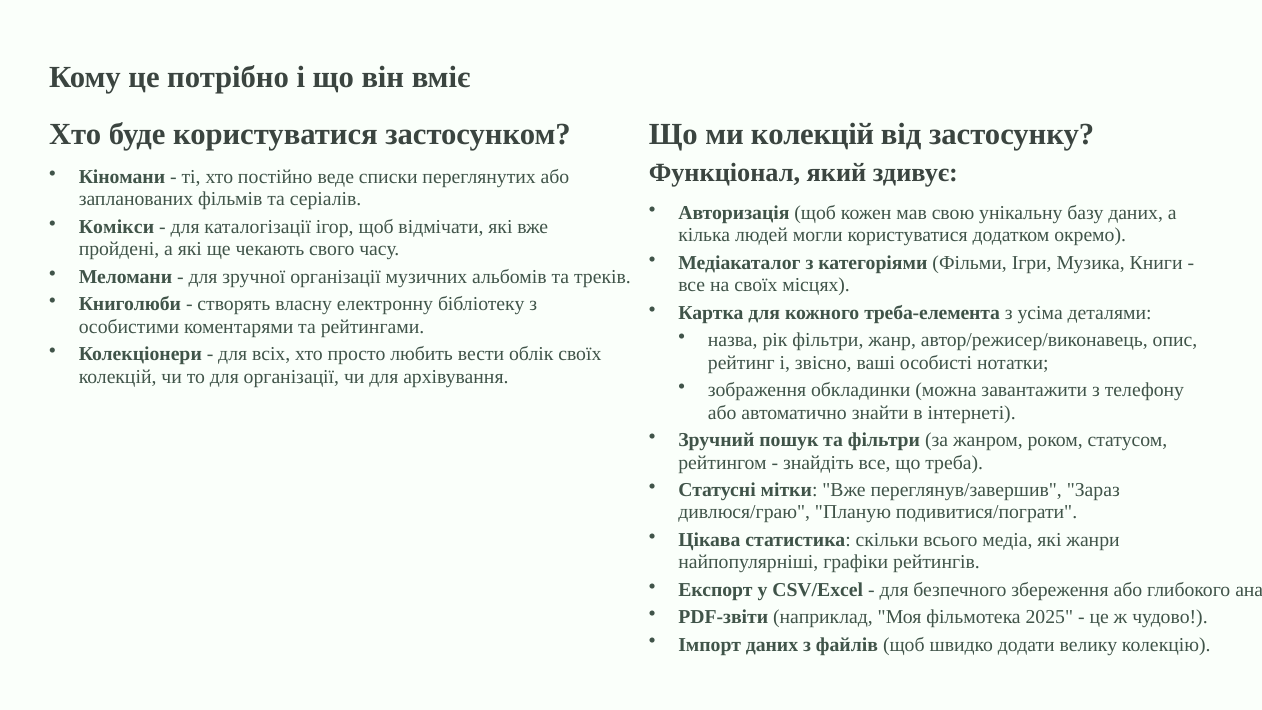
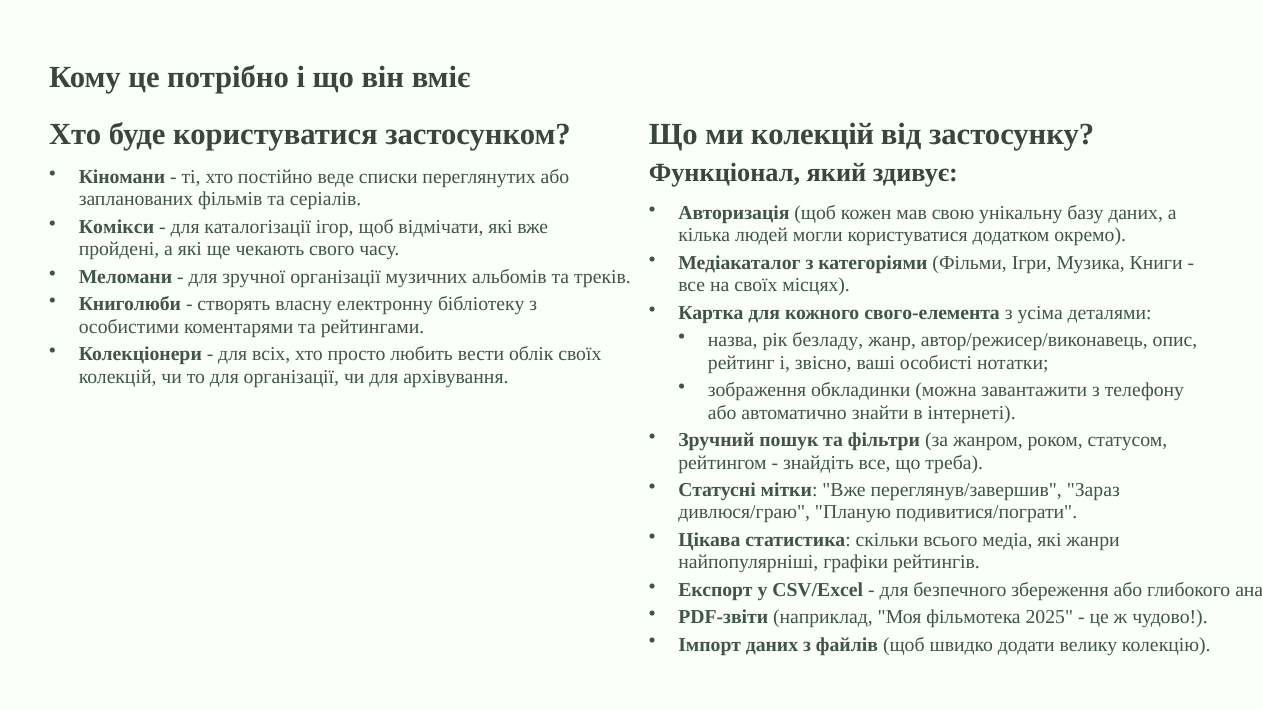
треба-елемента: треба-елемента -> свого-елемента (932, 313)
рік фільтри: фільтри -> безладу (828, 340)
